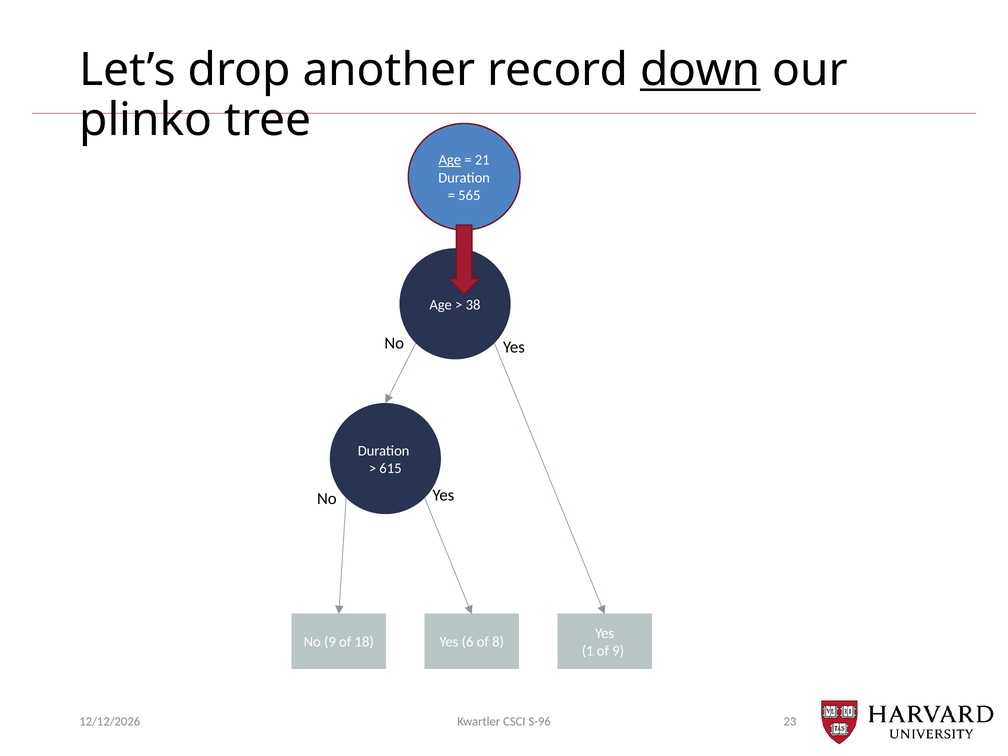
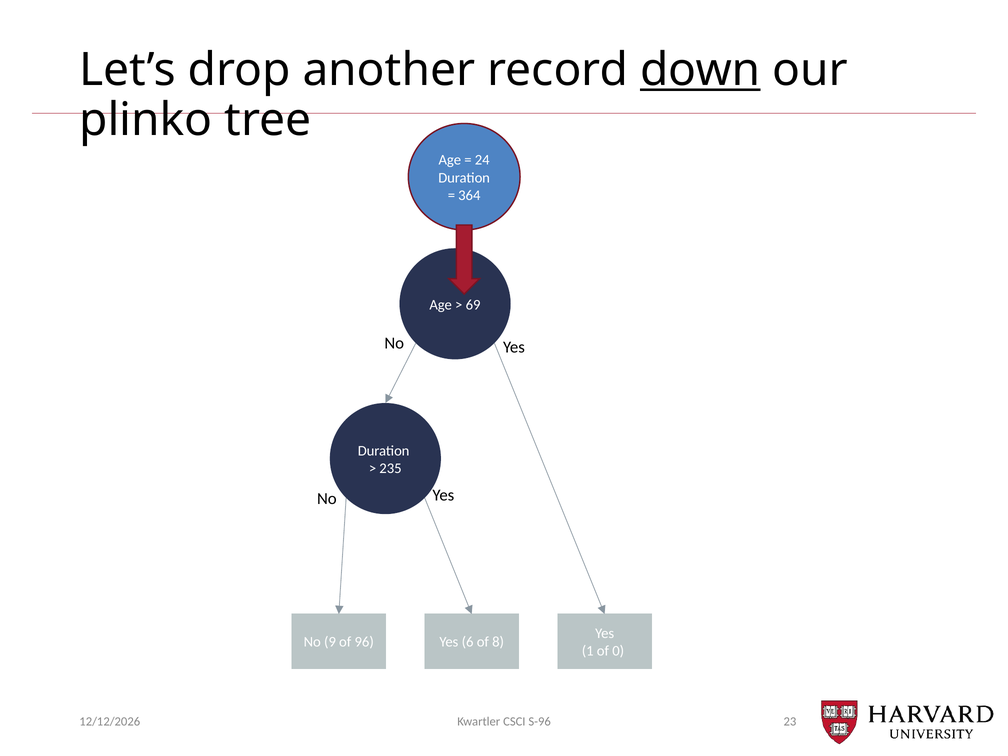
Age underline: present -> none (450, 160)
21: 21 -> 24 (482, 160)
565: 565 -> 364 (469, 195)
38: 38 -> 69 (473, 305)
615: 615 -> 235 (391, 468)
18: 18 -> 96 (364, 642)
of 9: 9 -> 0 (618, 651)
